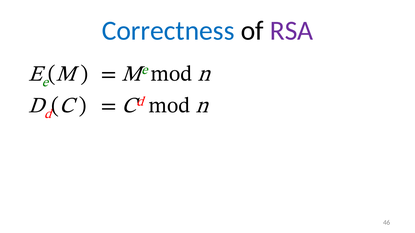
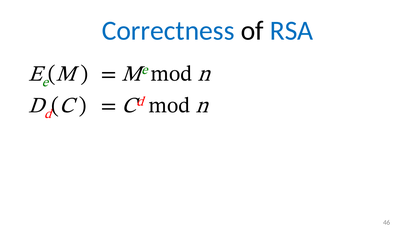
RSA colour: purple -> blue (292, 31)
